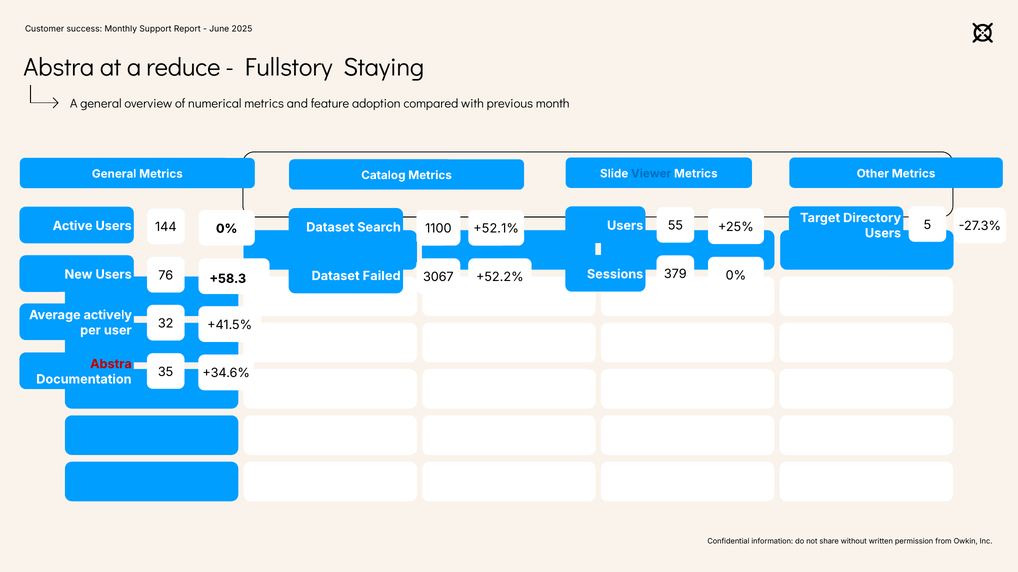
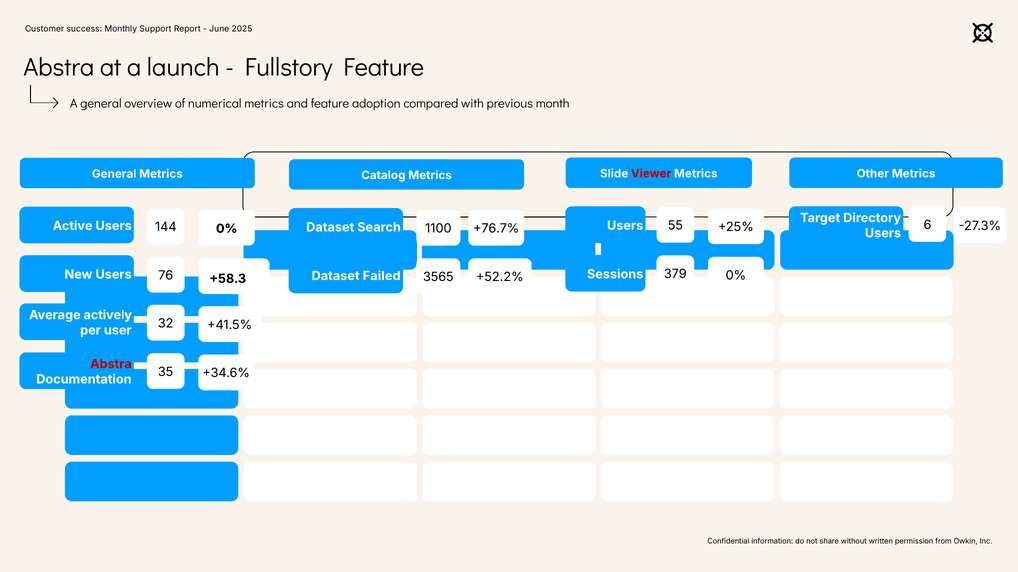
reduce: reduce -> launch (183, 68)
Fullstory Staying: Staying -> Feature (384, 68)
Viewer colour: blue -> red (651, 174)
5: 5 -> 6 (927, 225)
+52.1%: +52.1% -> +76.7% (496, 229)
3067: 3067 -> 3565 (438, 277)
